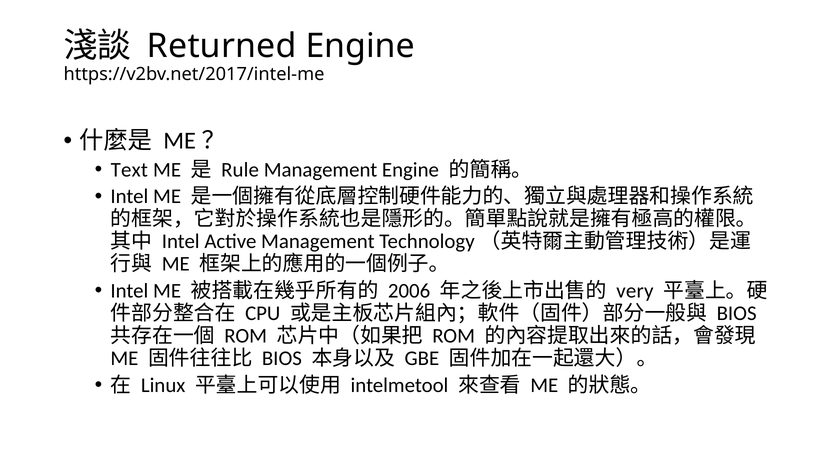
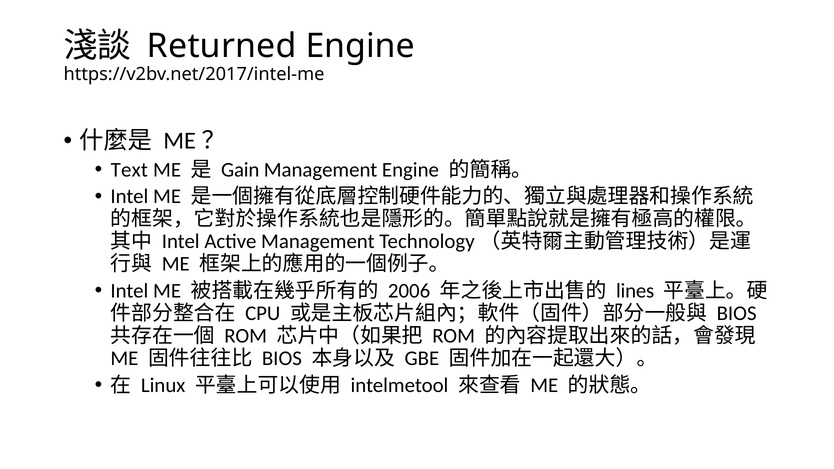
Rule: Rule -> Gain (240, 170)
very: very -> lines (635, 291)
